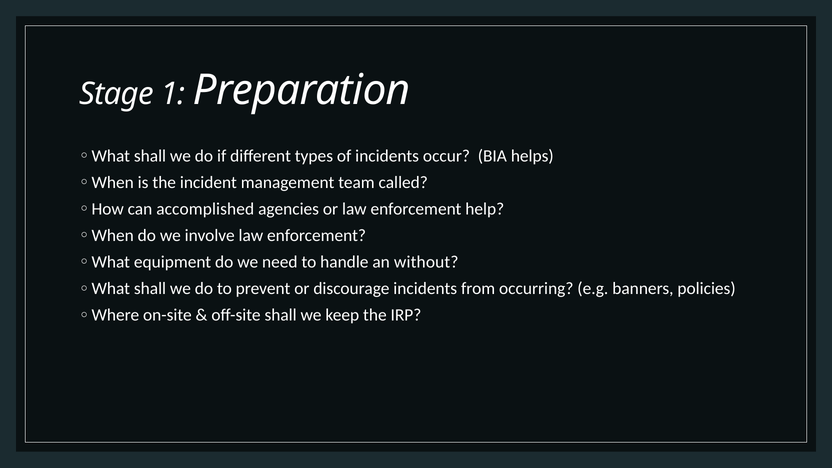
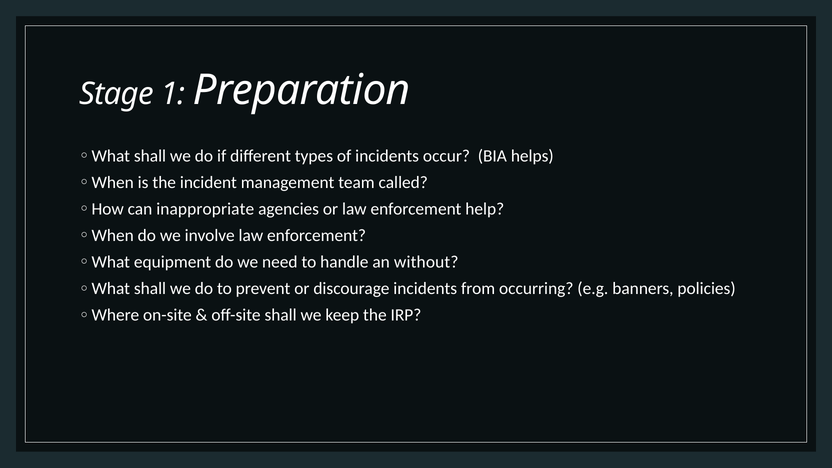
accomplished: accomplished -> inappropriate (205, 209)
